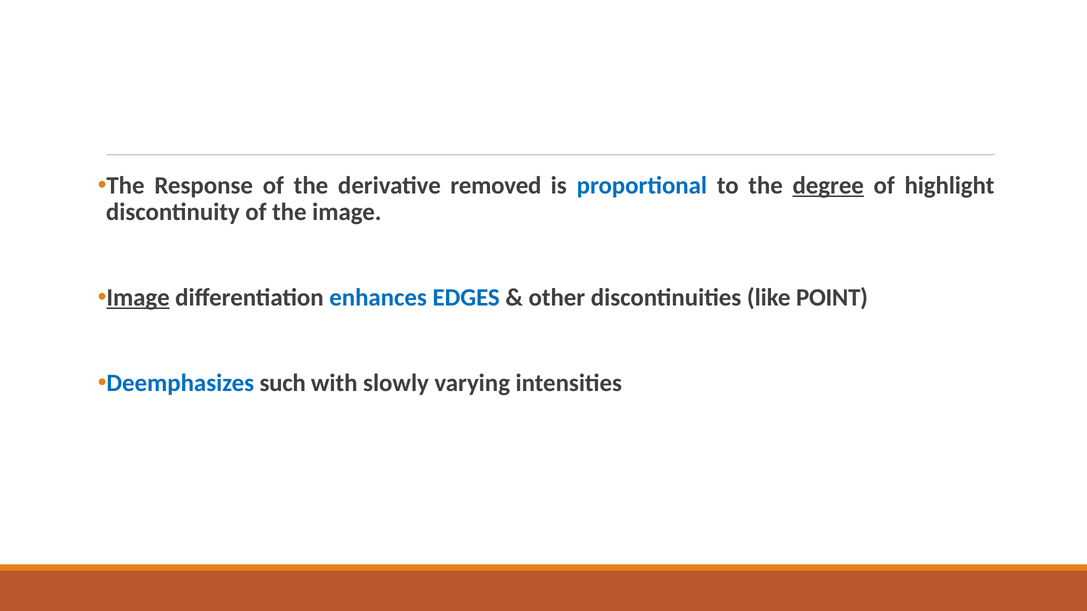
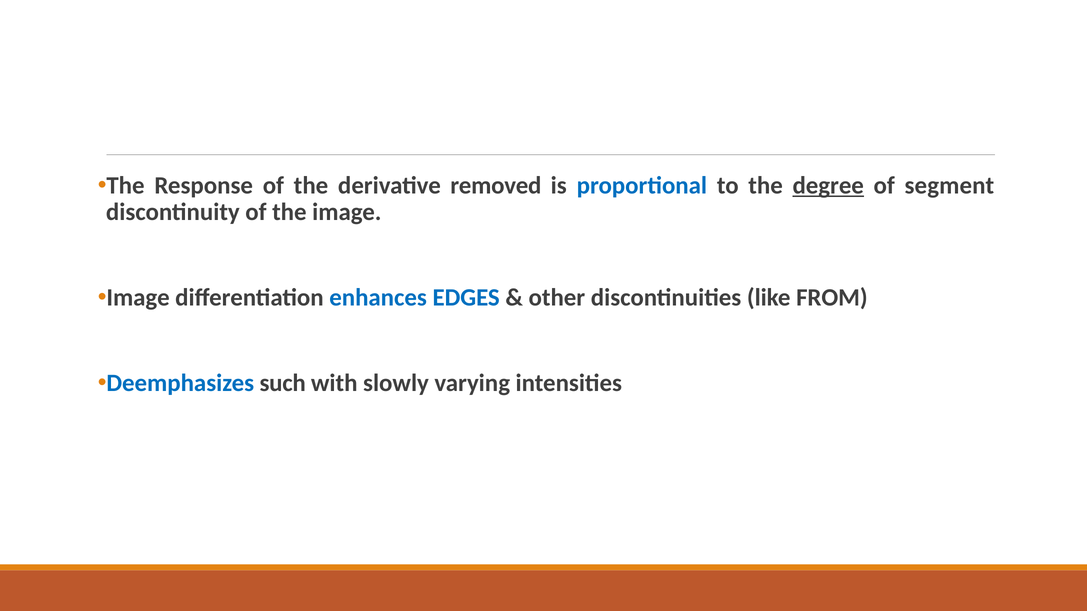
highlight: highlight -> segment (949, 186)
Image underline: present -> none (138, 298)
POINT: POINT -> FROM (832, 298)
